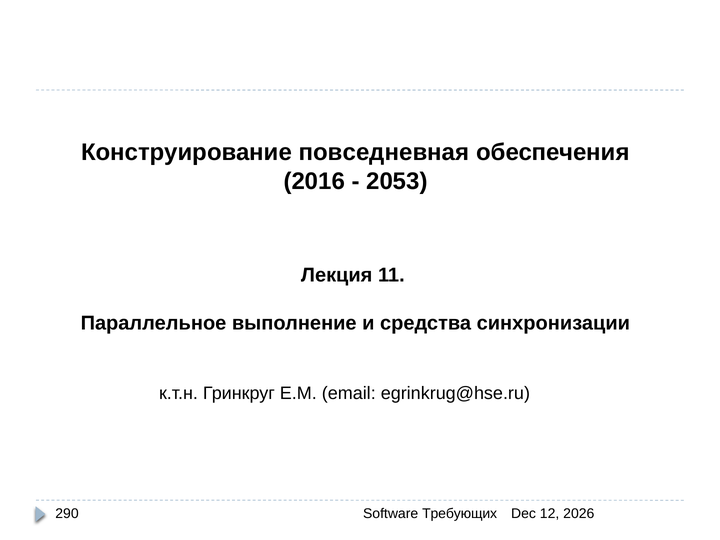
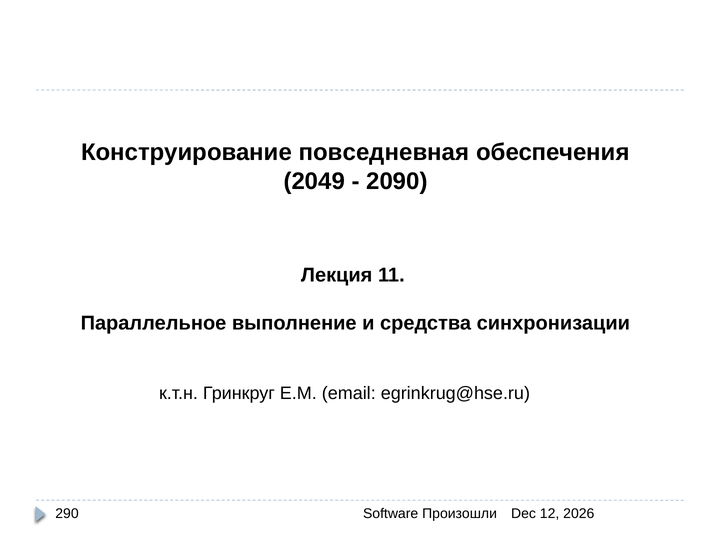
2016: 2016 -> 2049 (314, 181)
2053: 2053 -> 2090 (397, 181)
Требующих: Требующих -> Произошли (460, 513)
